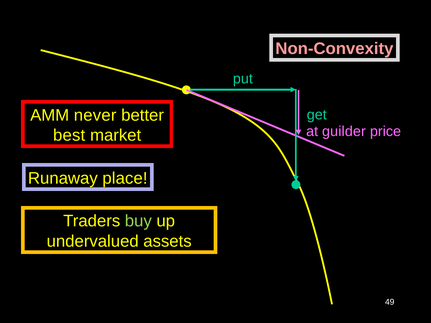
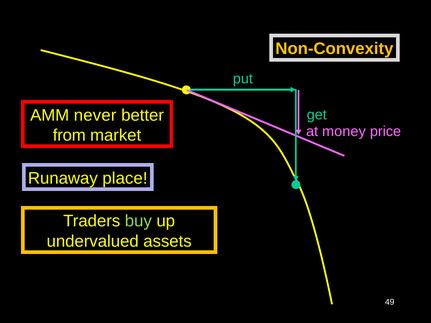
Non-Convexity colour: pink -> yellow (334, 49)
guilder: guilder -> money (344, 132)
best: best -> from (69, 135)
